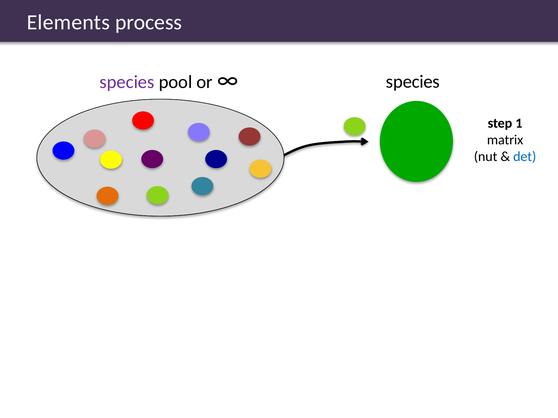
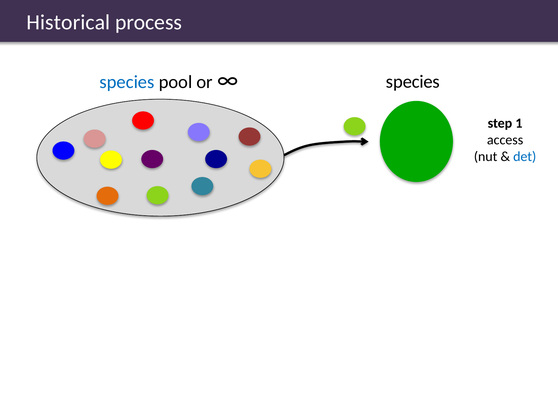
Elements: Elements -> Historical (68, 22)
species colour: purple -> blue (127, 82)
matrix: matrix -> access (505, 140)
